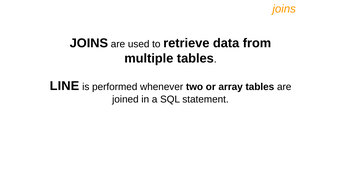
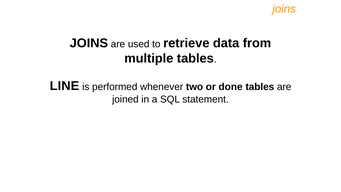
array: array -> done (231, 87)
